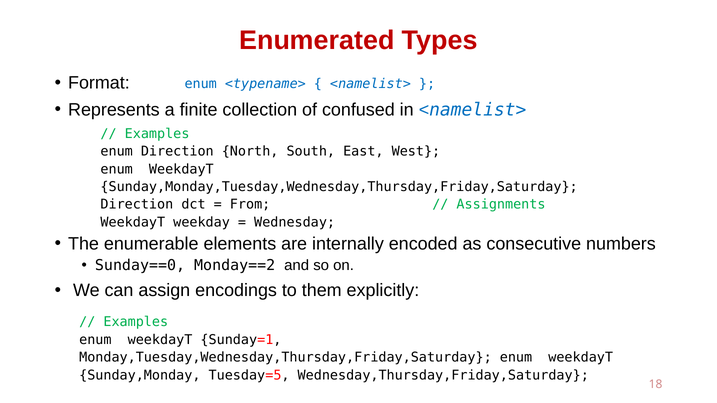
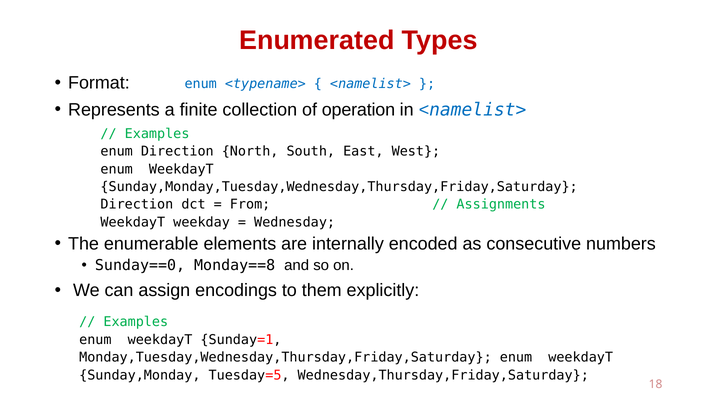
confused: confused -> operation (358, 110)
Monday==2: Monday==2 -> Monday==8 (235, 265)
